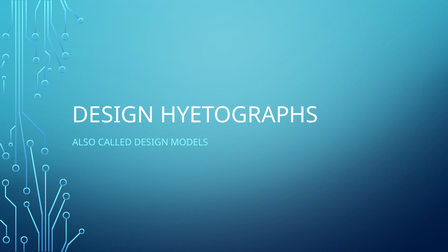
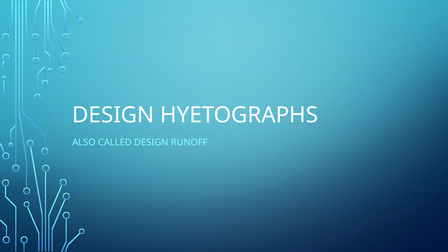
MODELS: MODELS -> RUNOFF (189, 143)
